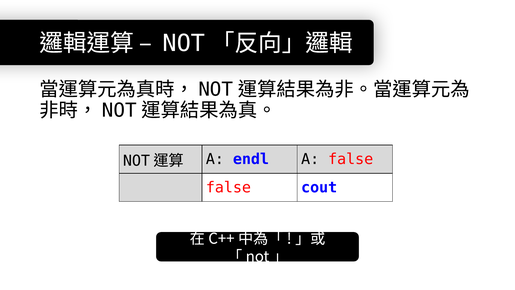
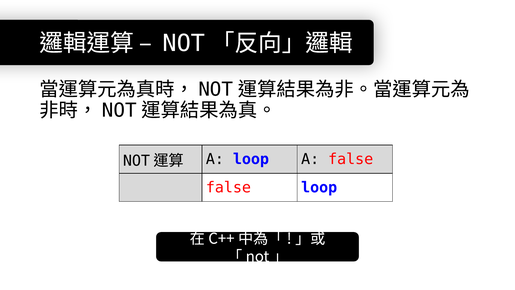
A endl: endl -> loop (251, 159)
false cout: cout -> loop (319, 187)
